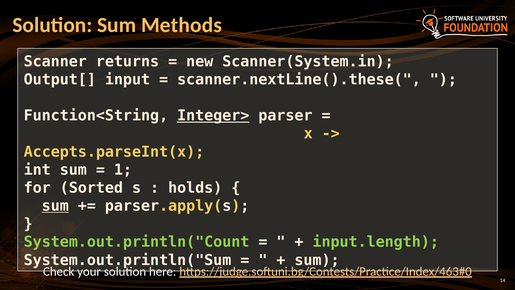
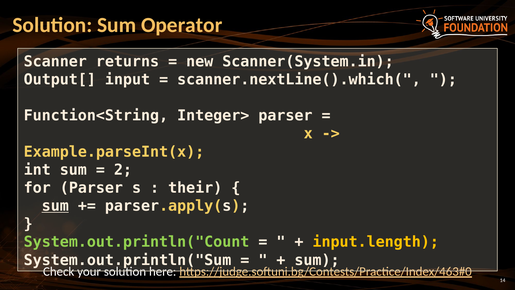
Methods: Methods -> Operator (182, 25)
scanner.nextLine().these(: scanner.nextLine().these( -> scanner.nextLine().which( (299, 79)
Integer> underline: present -> none (213, 116)
Accepts.parseInt(x: Accepts.parseInt(x -> Example.parseInt(x (114, 152)
1: 1 -> 2 (123, 170)
for Sorted: Sorted -> Parser (91, 188)
holds: holds -> their (195, 188)
input.length colour: light green -> yellow (376, 242)
